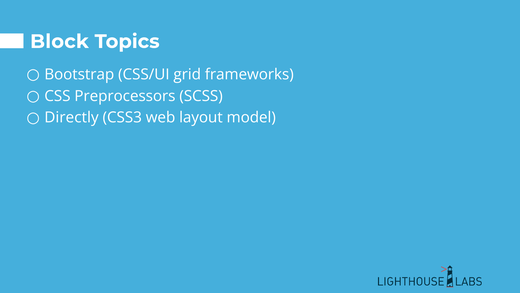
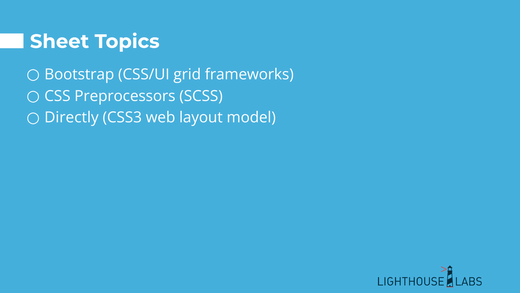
Block: Block -> Sheet (59, 41)
